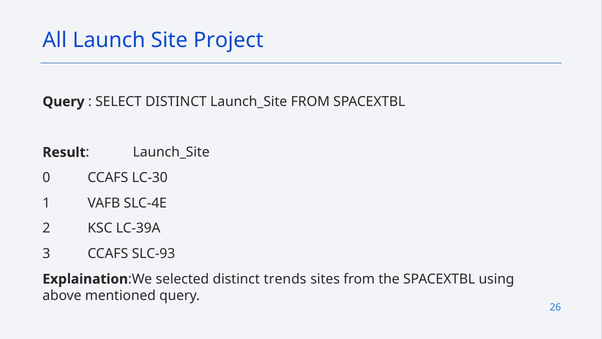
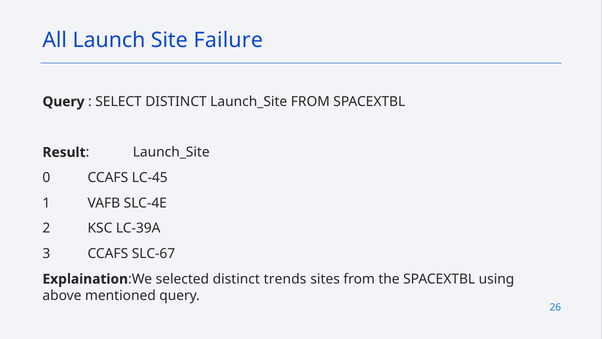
Project: Project -> Failure (228, 40)
LC-30: LC-30 -> LC-45 (150, 178)
SLC-93: SLC-93 -> SLC-67 (153, 253)
